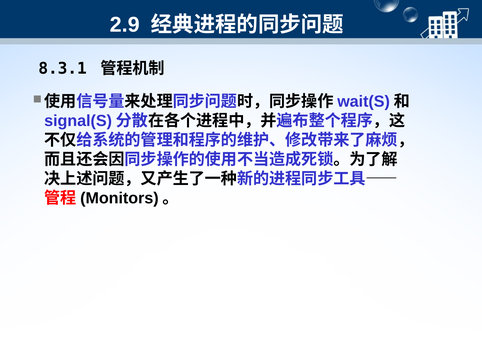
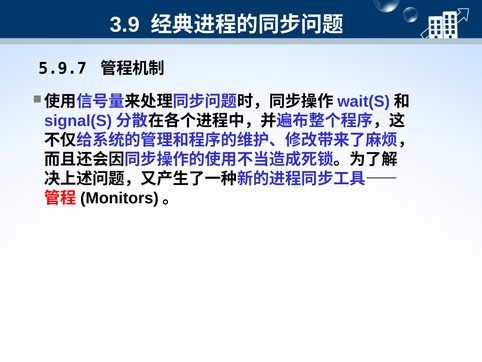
2.9: 2.9 -> 3.9 (125, 25)
8.3.1: 8.3.1 -> 5.9.7 (63, 68)
